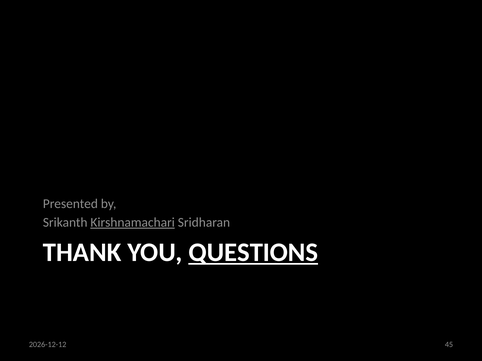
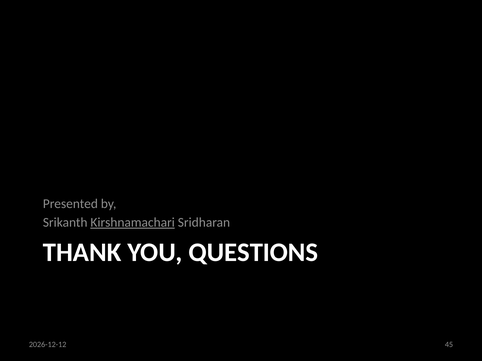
QUESTIONS underline: present -> none (253, 253)
